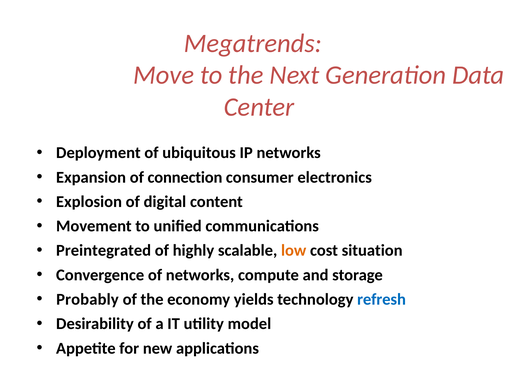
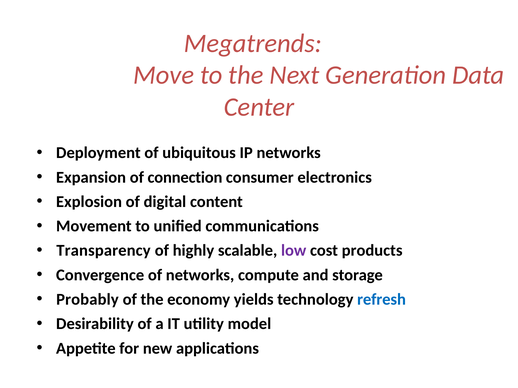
Preintegrated: Preintegrated -> Transparency (104, 251)
low colour: orange -> purple (294, 251)
situation: situation -> products (372, 251)
